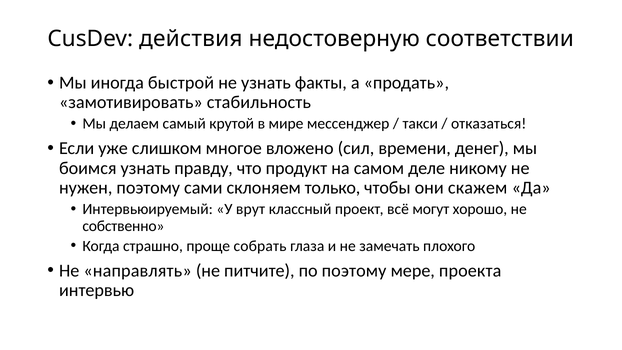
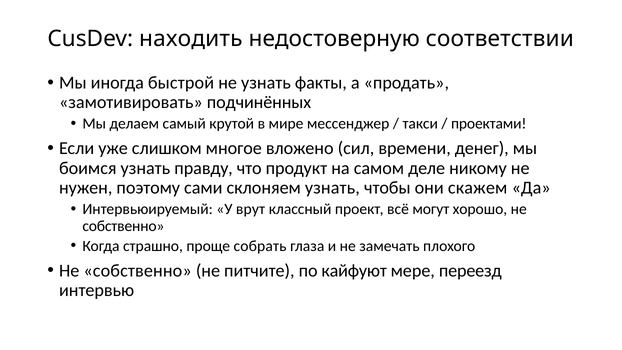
действия: действия -> находить (191, 39)
стабильность: стабильность -> подчинённых (259, 102)
отказаться: отказаться -> проектами (489, 124)
склоняем только: только -> узнать (332, 188)
направлять: направлять -> собственно (138, 271)
по поэтому: поэтому -> кайфуют (354, 271)
проекта: проекта -> переезд (470, 271)
